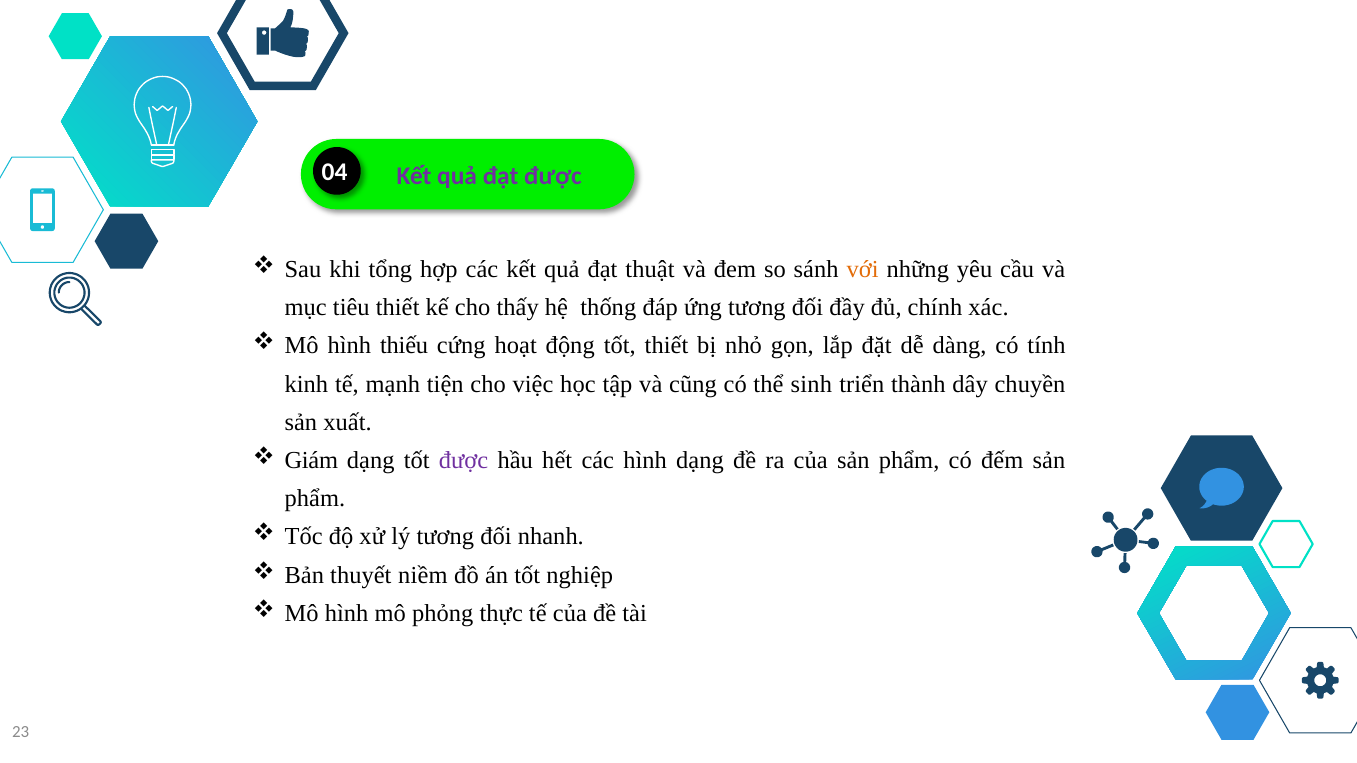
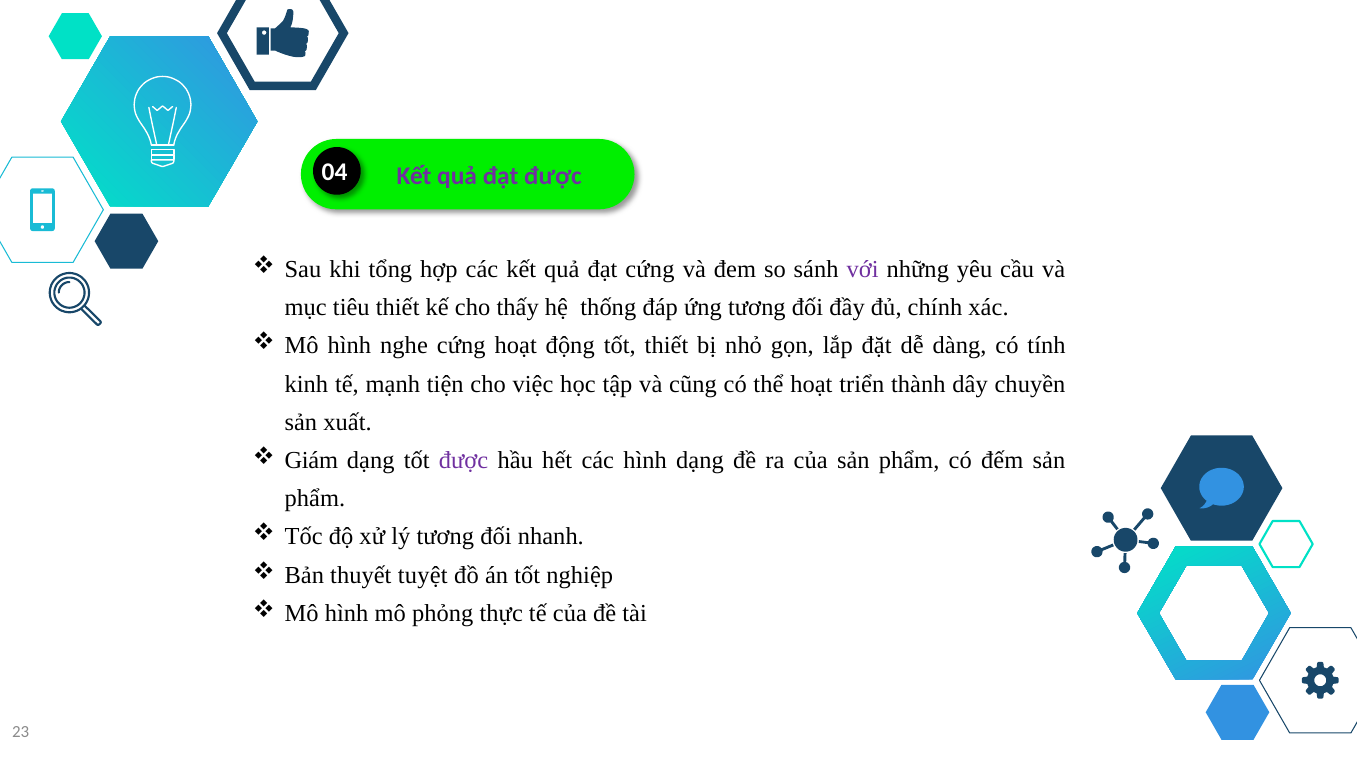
đạt thuật: thuật -> cứng (650, 269)
với colour: orange -> purple (863, 269)
thiếu: thiếu -> nghe (404, 346)
thể sinh: sinh -> hoạt (811, 384)
niềm: niềm -> tuyệt (423, 575)
